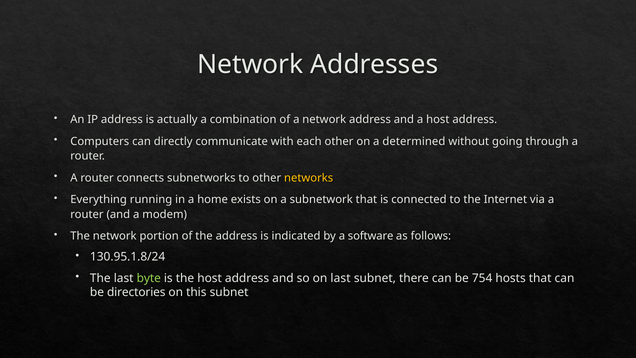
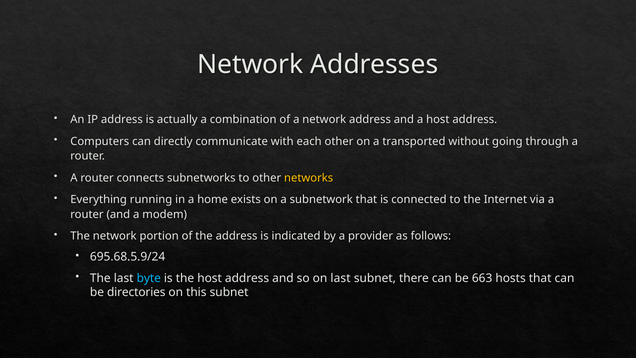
determined: determined -> transported (414, 141)
software: software -> provider (371, 236)
130.95.1.8/24: 130.95.1.8/24 -> 695.68.5.9/24 (128, 257)
byte colour: light green -> light blue (149, 278)
754: 754 -> 663 (482, 278)
